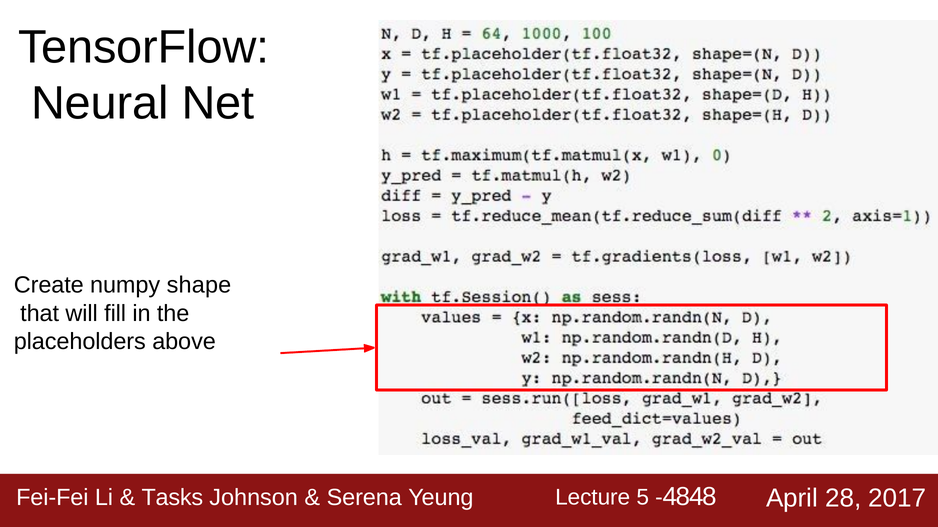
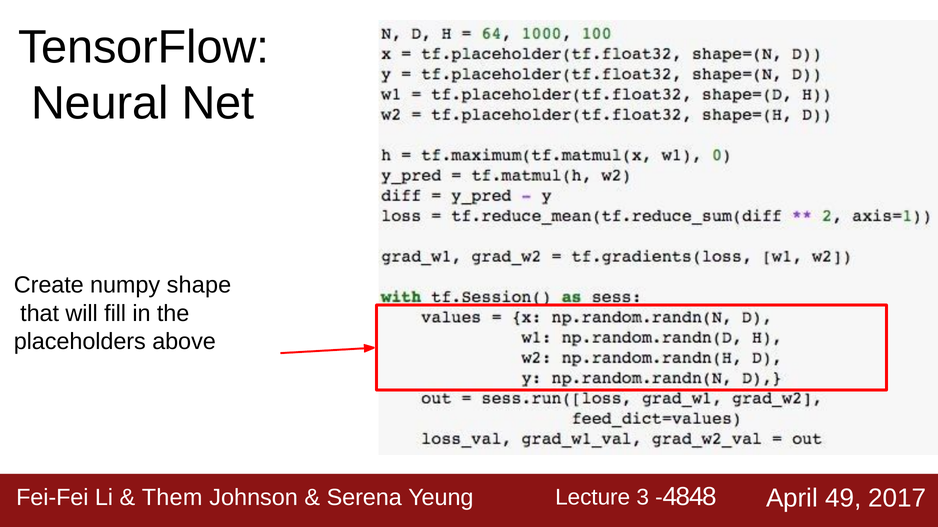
Tasks: Tasks -> Them (172, 498)
5: 5 -> 3 (643, 498)
28: 28 -> 49 (843, 499)
